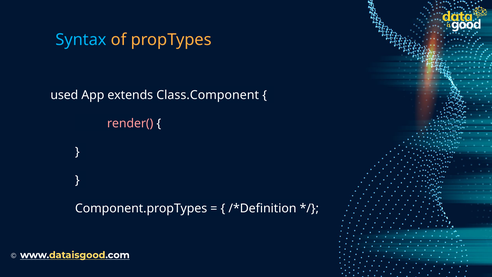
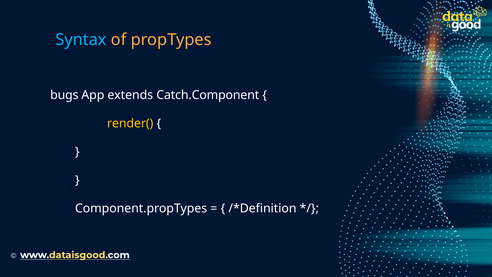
used: used -> bugs (64, 95)
Class.Component: Class.Component -> Catch.Component (208, 95)
render( colour: pink -> yellow (130, 123)
